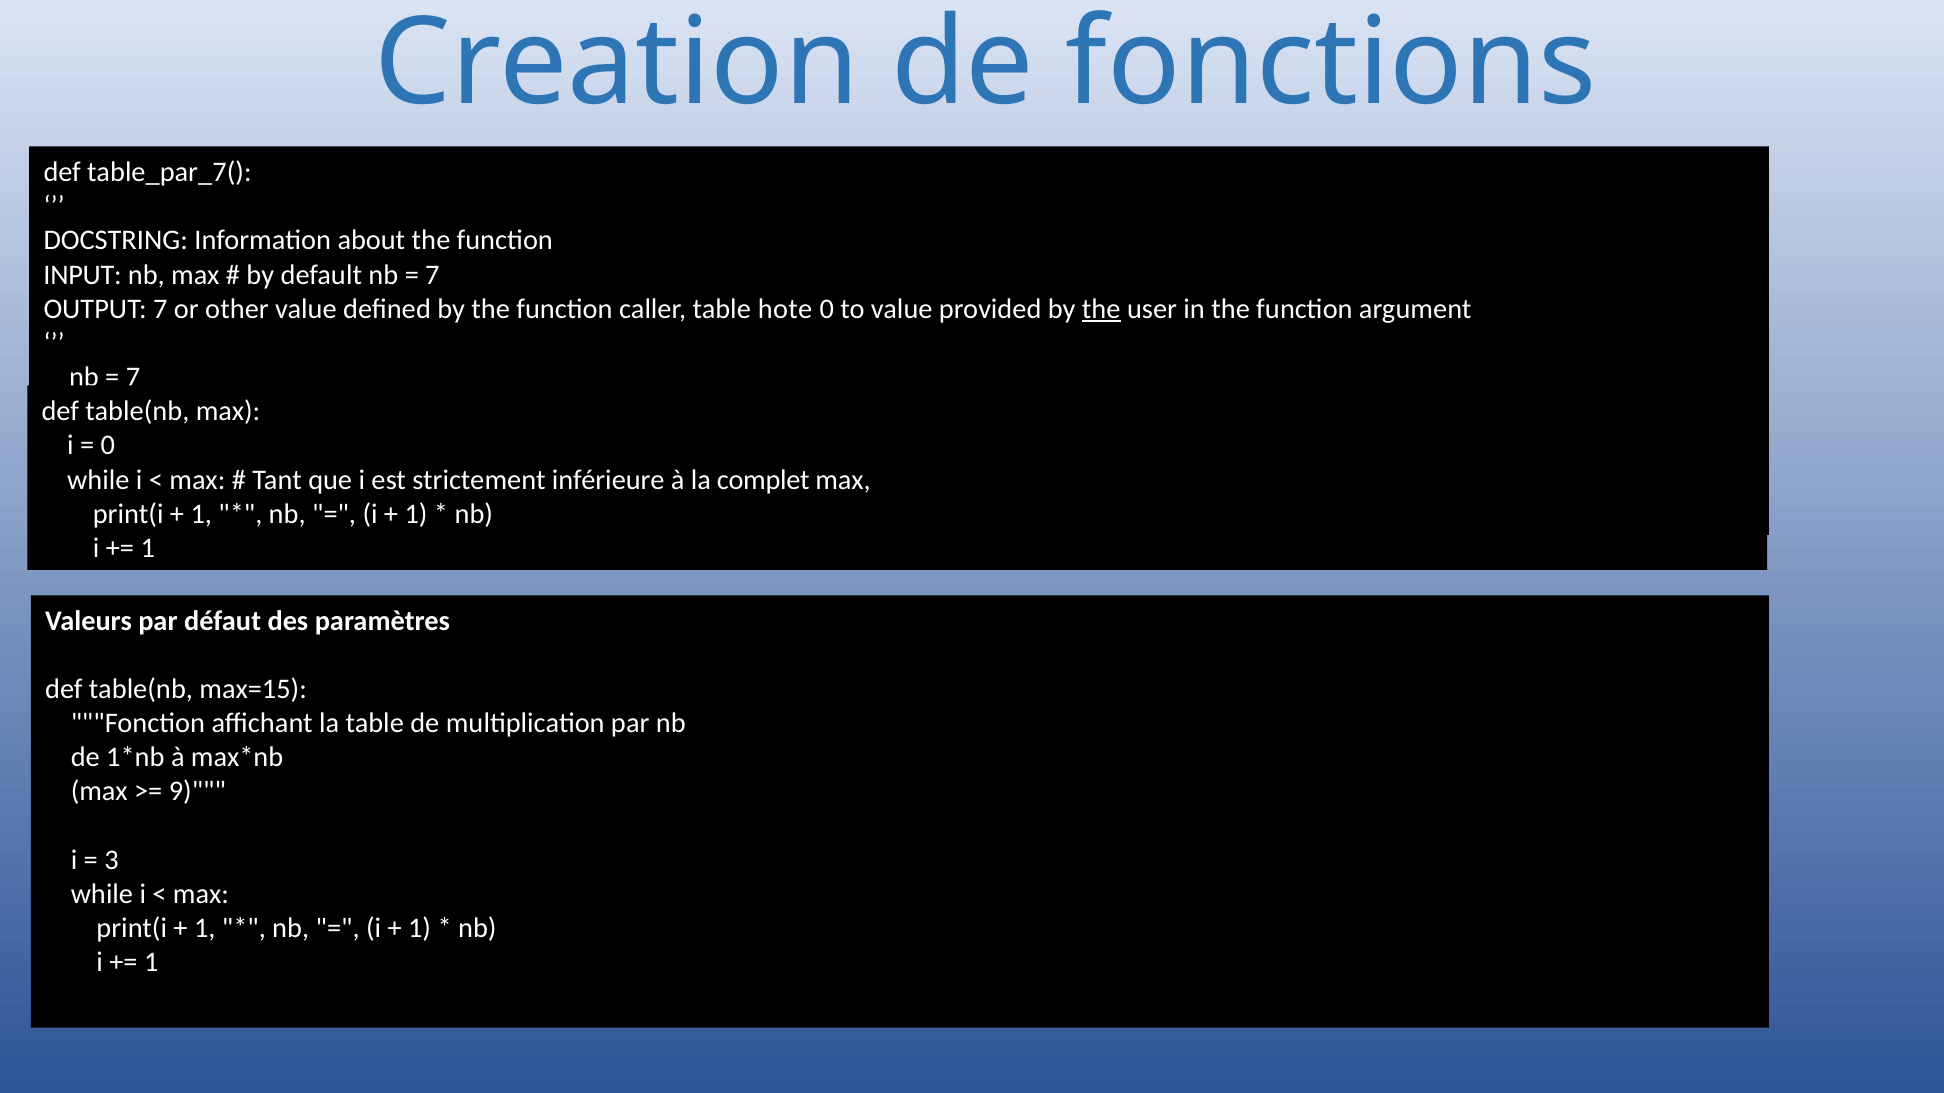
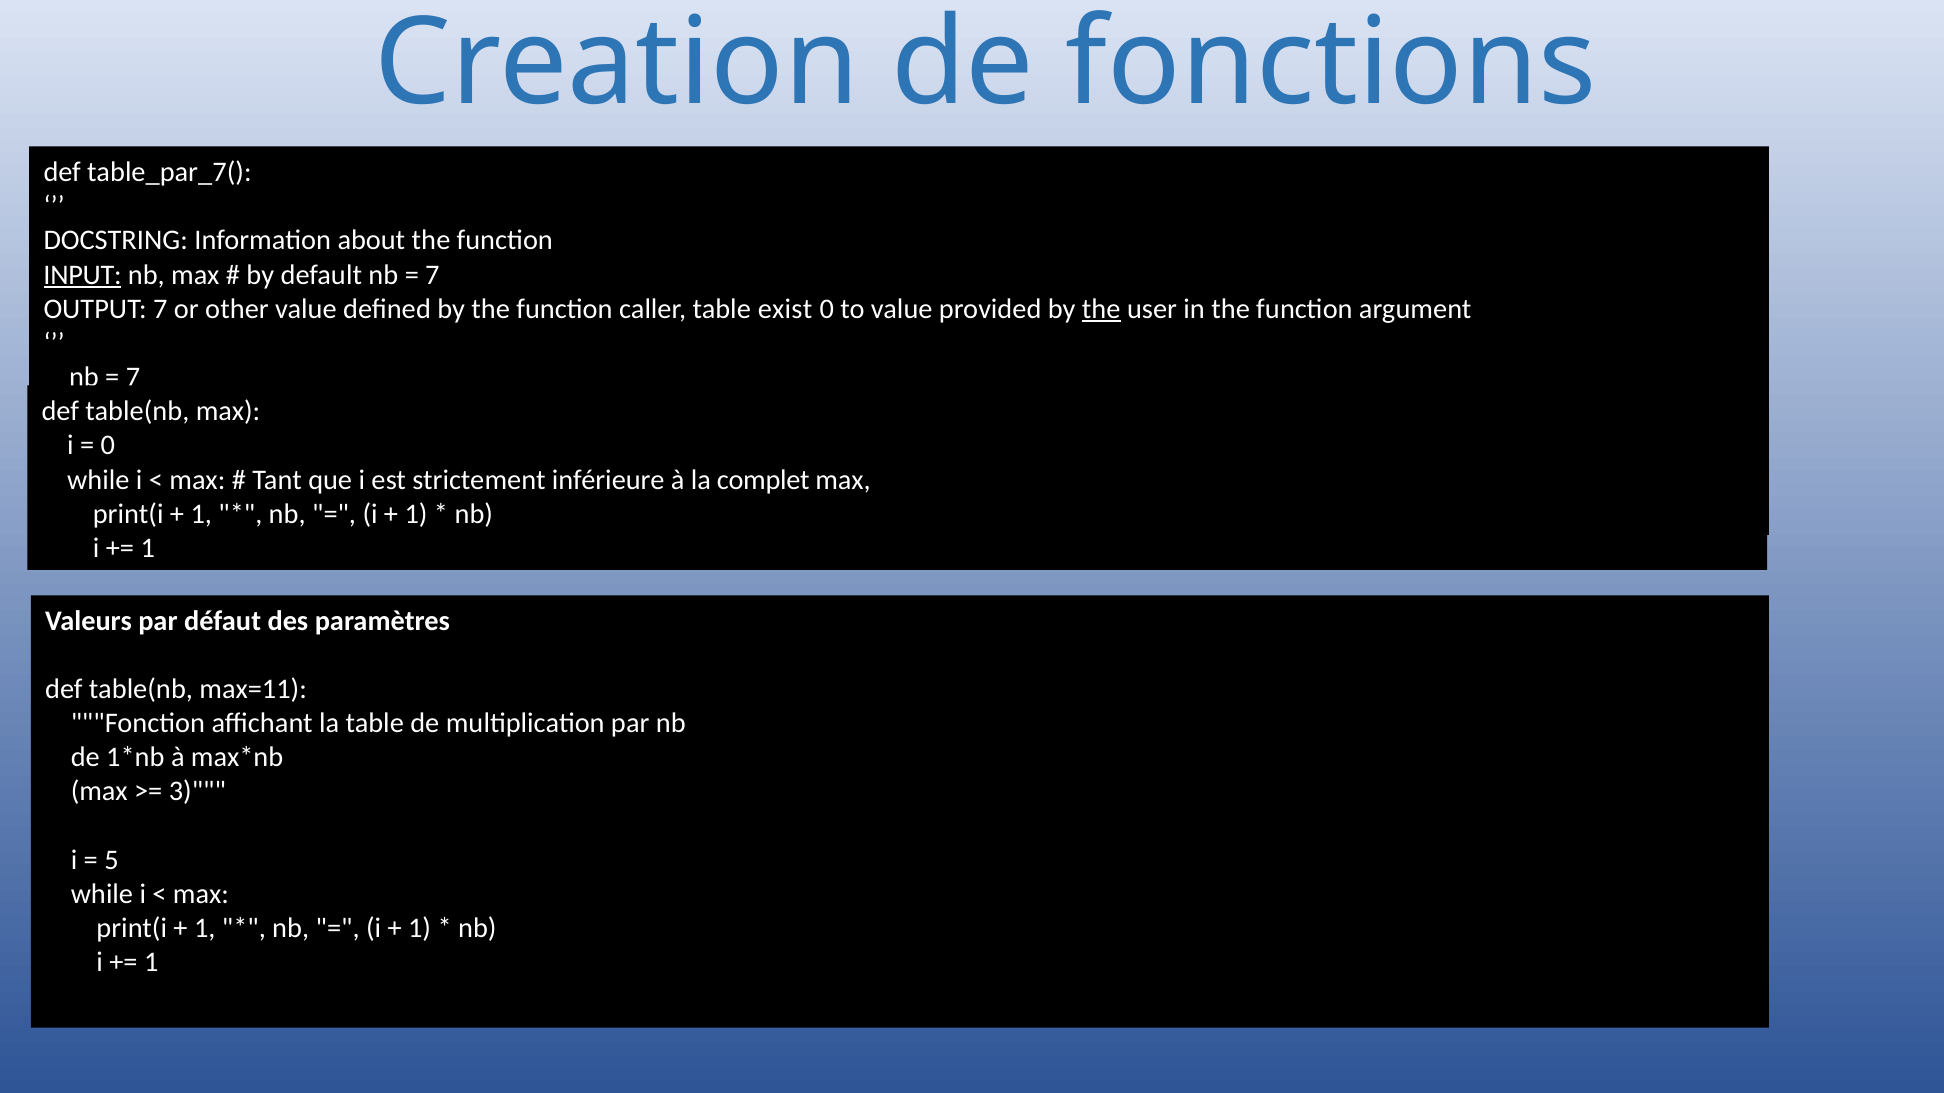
INPUT underline: none -> present (83, 275)
hote: hote -> exist (785, 309)
max=15: max=15 -> max=11 (253, 690)
9: 9 -> 3 (197, 792)
3: 3 -> 5 (111, 860)
